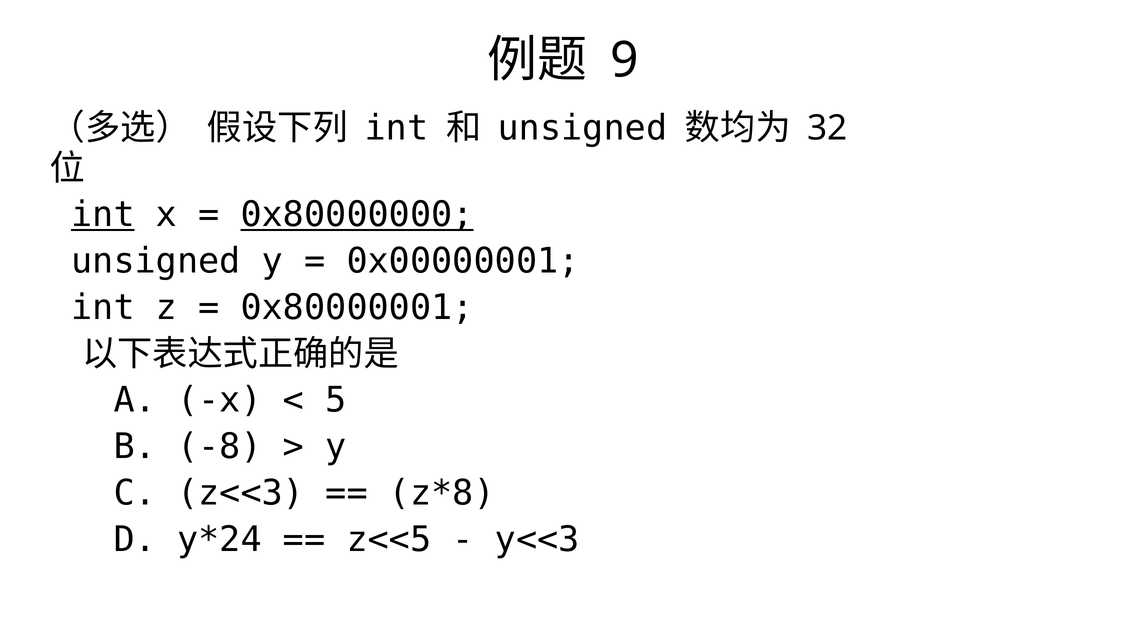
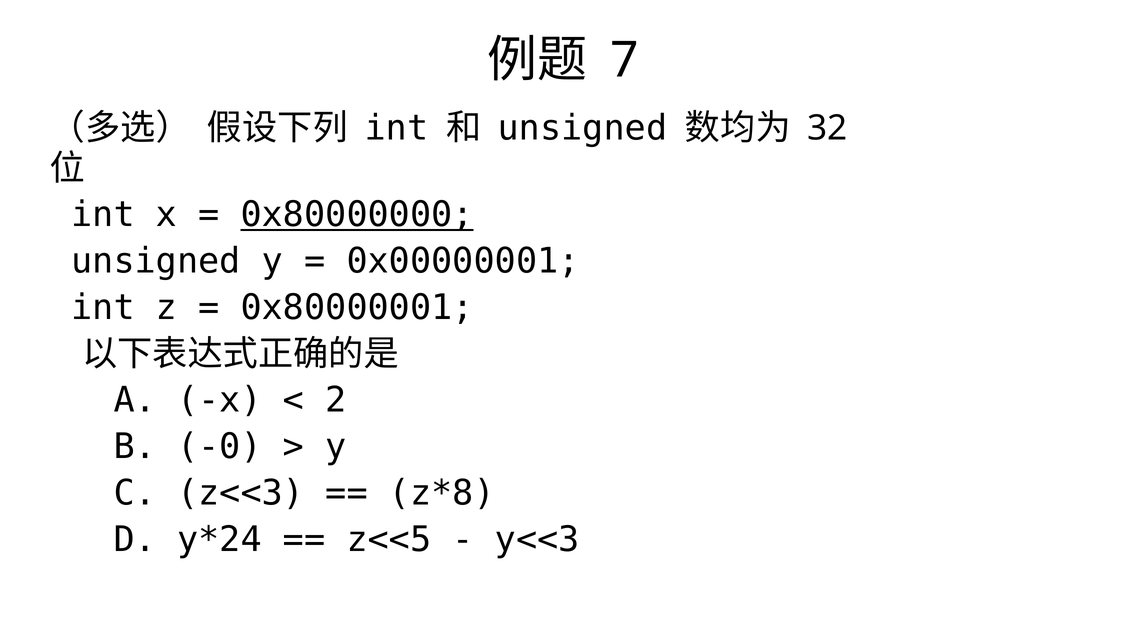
9: 9 -> 7 (624, 60)
int underline: present -> none (103, 215)
5: 5 -> 2 (336, 401)
-8: -8 -> -0 (219, 447)
